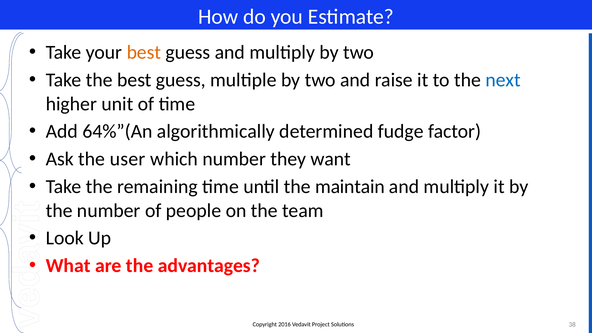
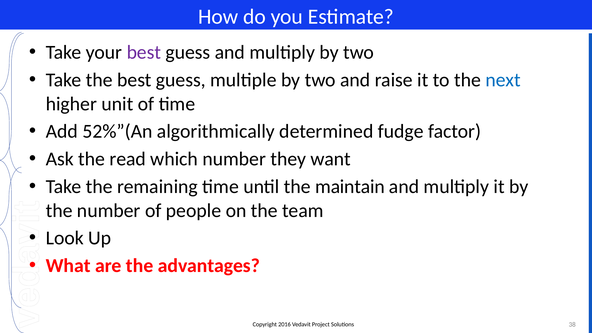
best colour: orange -> purple (144, 52)
64%”(An: 64%”(An -> 52%”(An (117, 131)
user: user -> read (128, 159)
